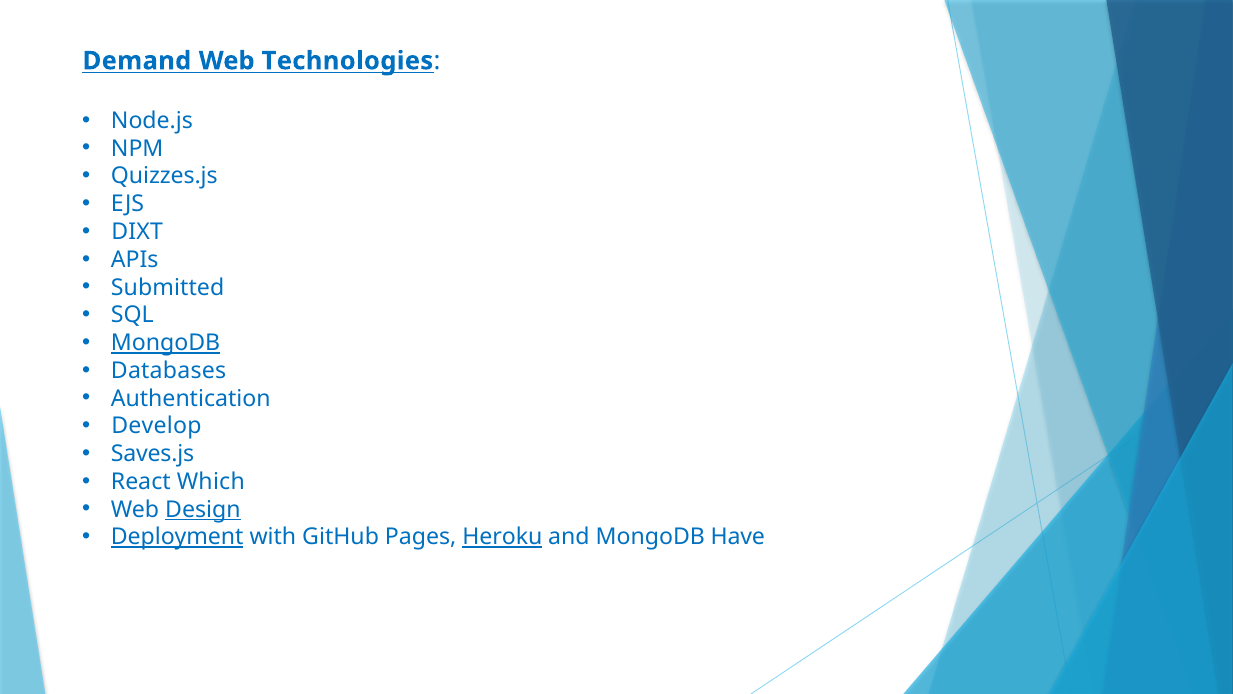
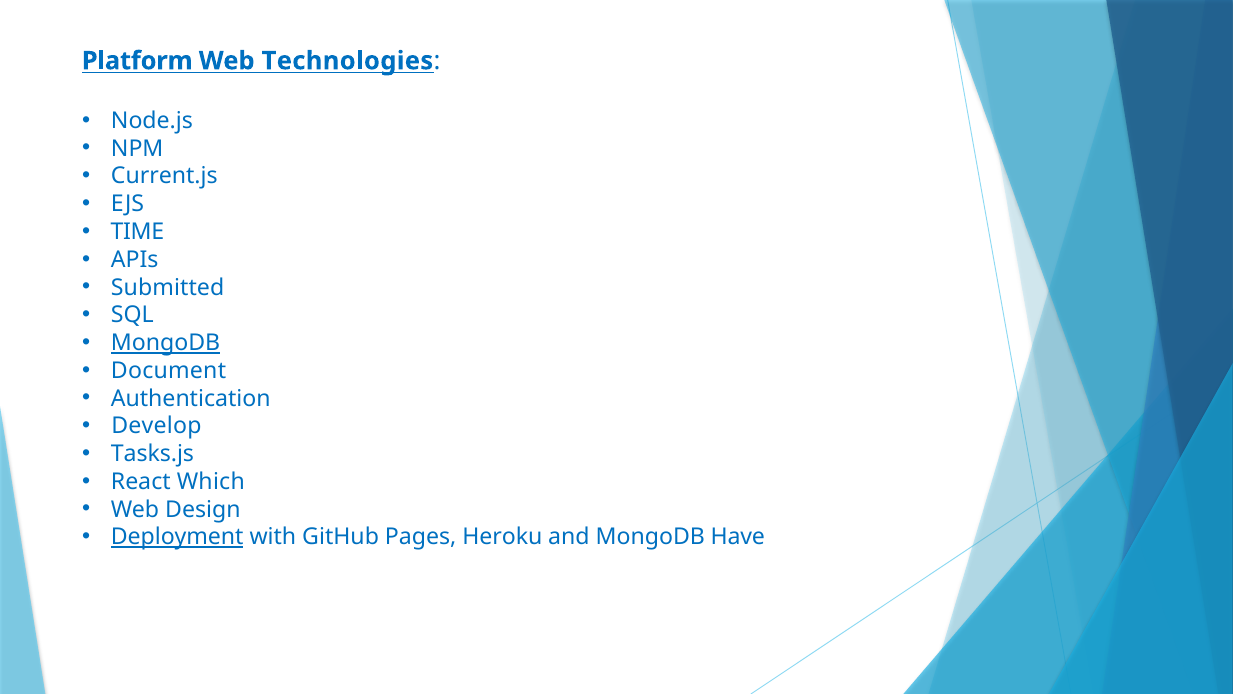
Demand: Demand -> Platform (137, 61)
Quizzes.js: Quizzes.js -> Current.js (164, 176)
DIXT: DIXT -> TIME (137, 232)
Databases: Databases -> Document (169, 370)
Saves.js: Saves.js -> Tasks.js (152, 454)
Design underline: present -> none (203, 509)
Heroku underline: present -> none (502, 537)
